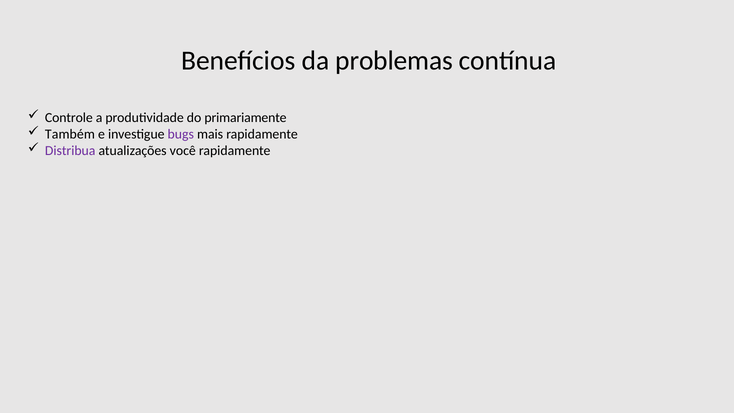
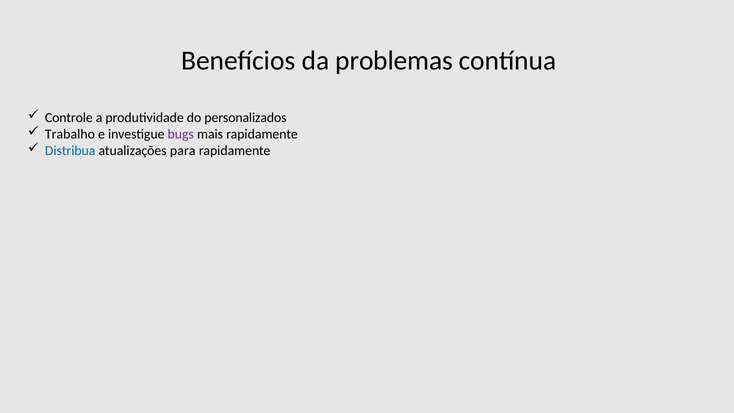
primariamente: primariamente -> personalizados (245, 118)
Também: Também -> Trabalho (70, 134)
Distribua colour: purple -> blue (70, 151)
você: você -> para (183, 151)
